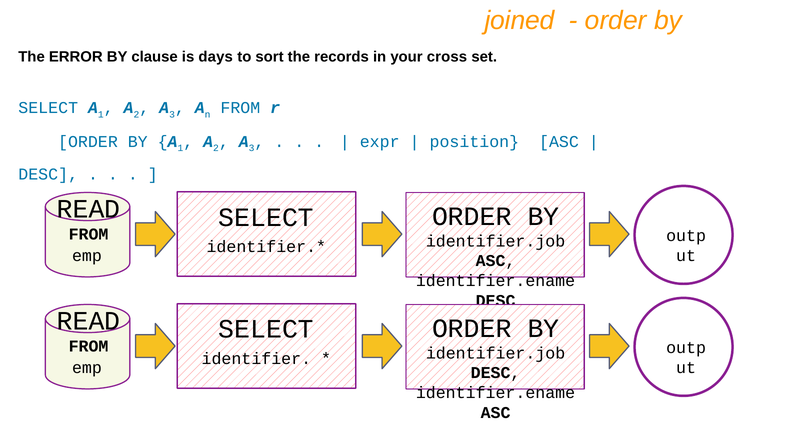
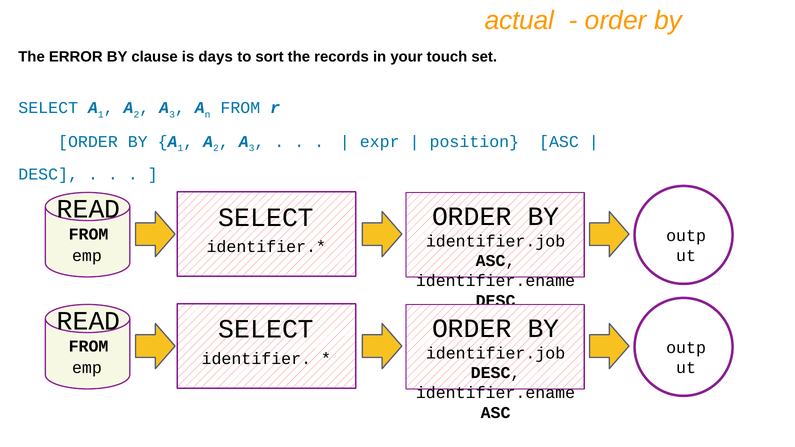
joined: joined -> actual (520, 21)
cross: cross -> touch (447, 57)
